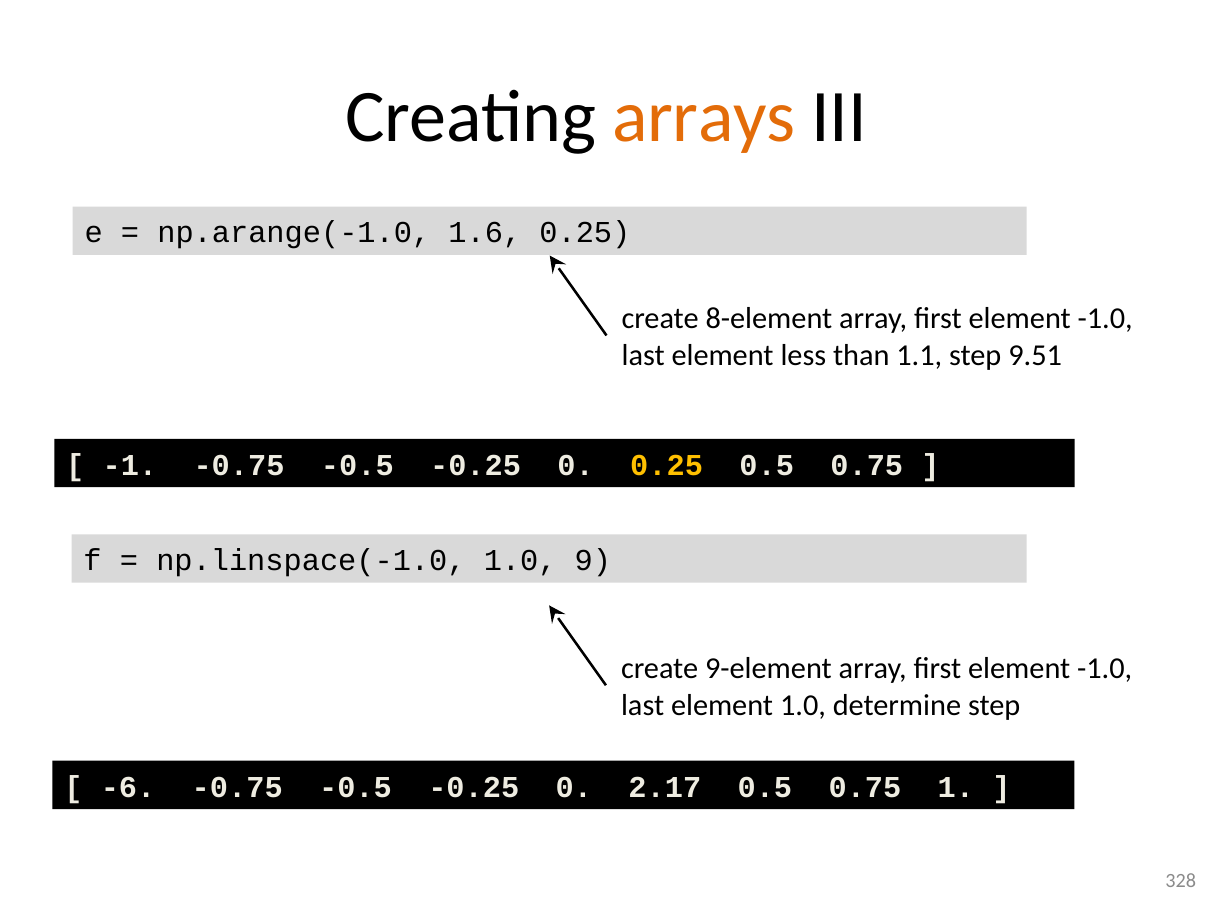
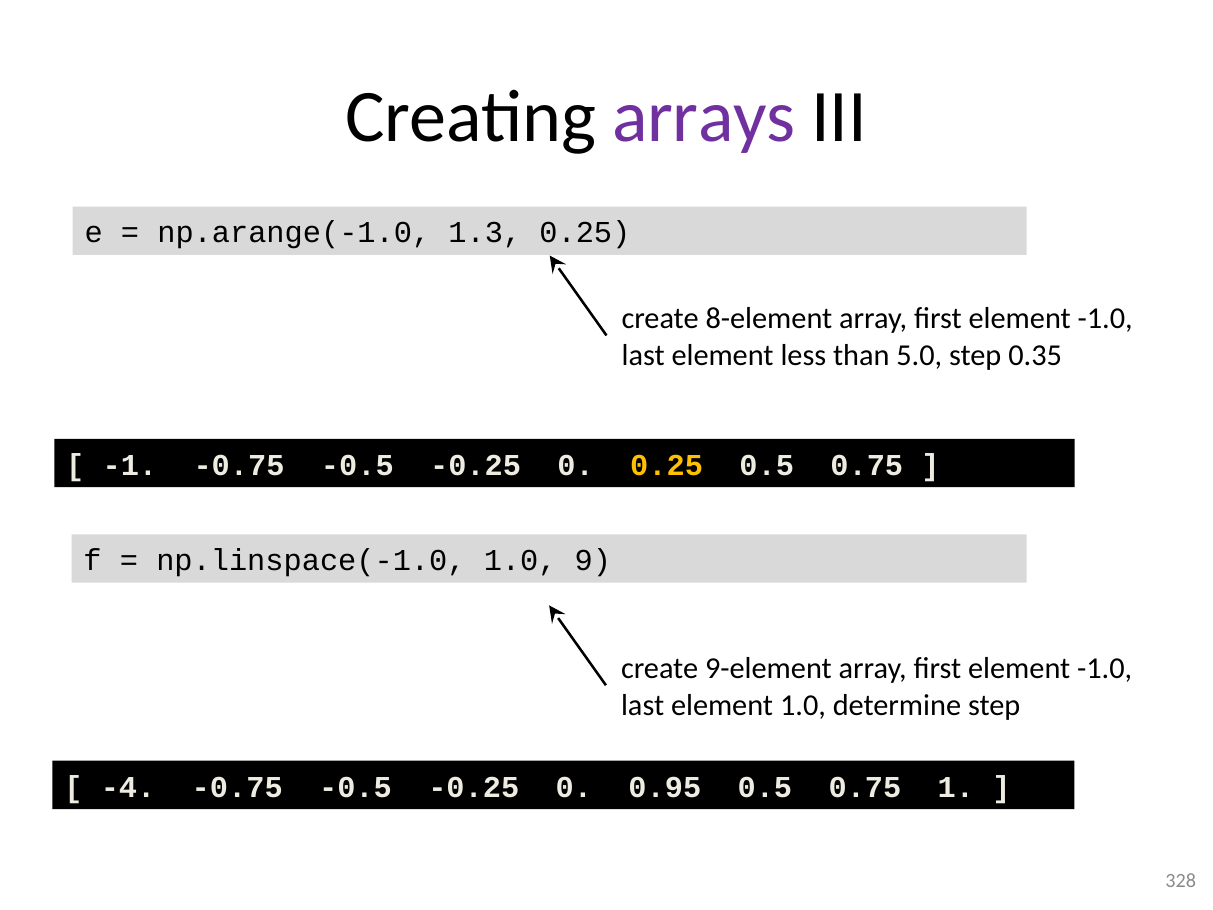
arrays colour: orange -> purple (704, 117)
1.6: 1.6 -> 1.3 (485, 233)
1.1: 1.1 -> 5.0 (919, 355)
9.51: 9.51 -> 0.35 (1035, 355)
-6: -6 -> -4 (128, 787)
2.17: 2.17 -> 0.95 (665, 787)
